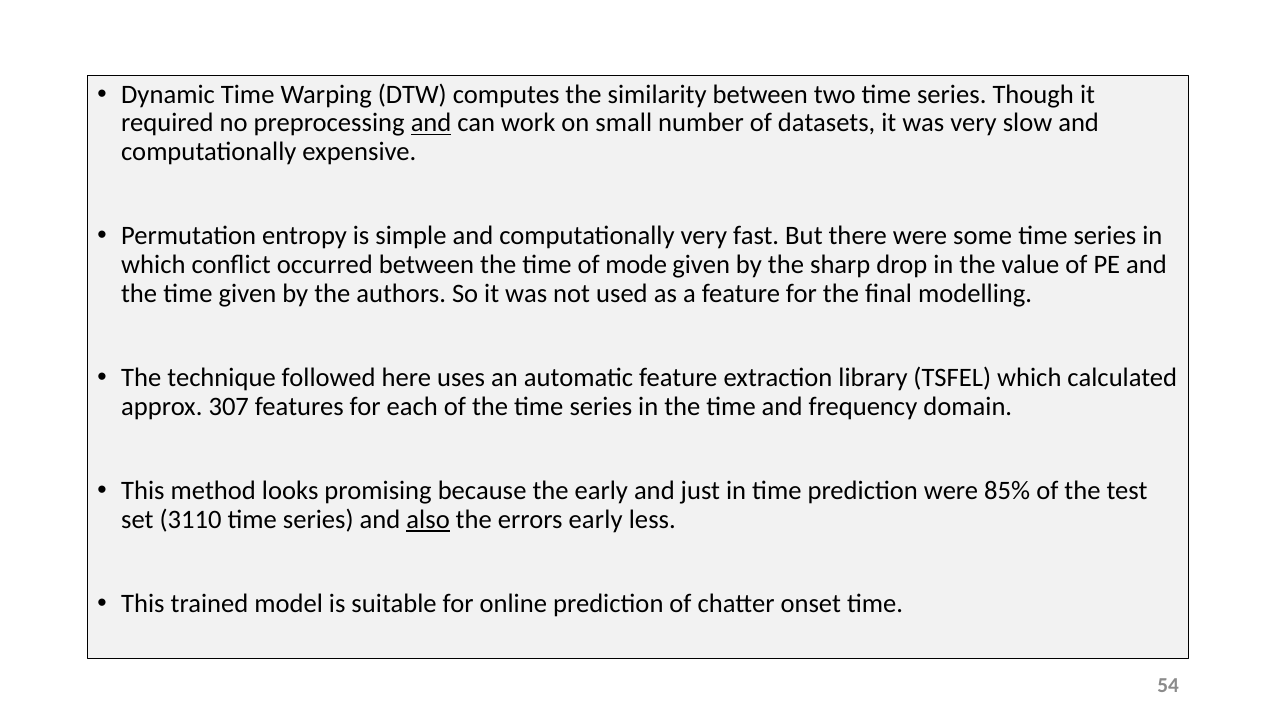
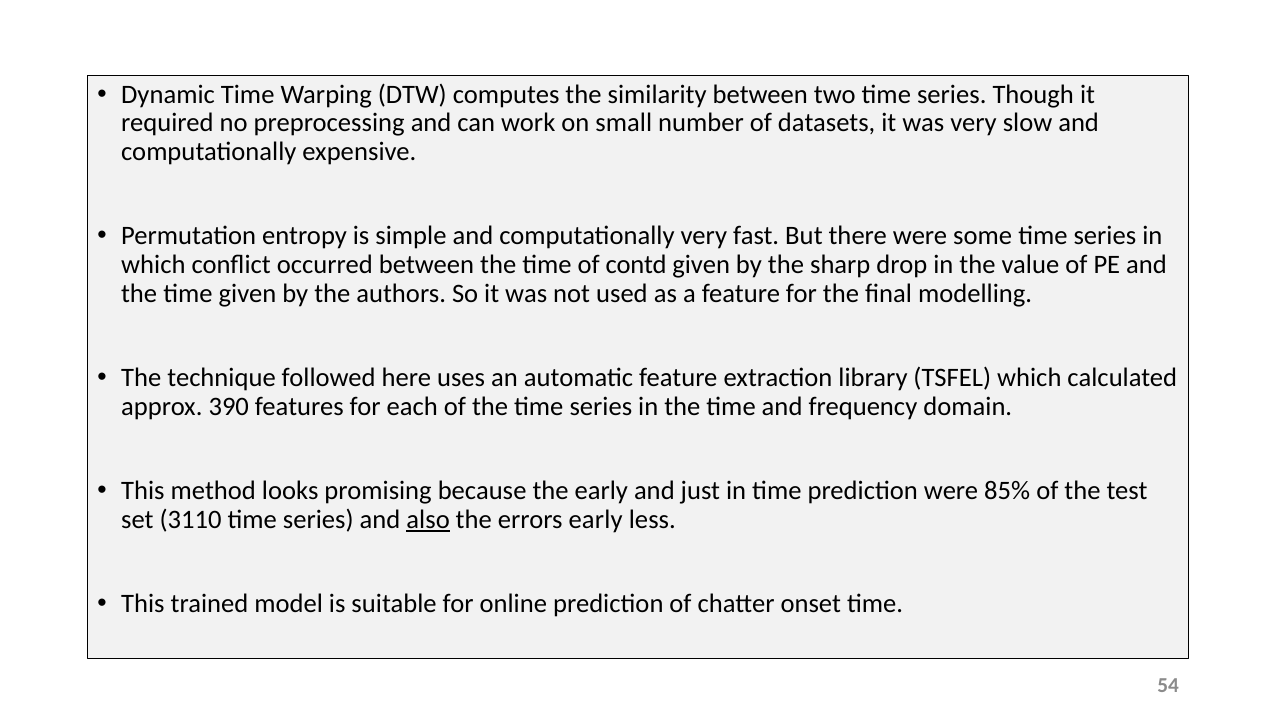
and underline: present -> none (431, 123)
mode: mode -> contd (636, 265)
307: 307 -> 390 (229, 406)
